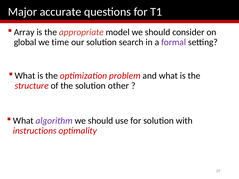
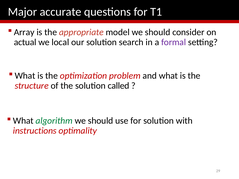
global: global -> actual (25, 42)
time: time -> local (60, 42)
other: other -> called (119, 86)
algorithm colour: purple -> green (54, 121)
